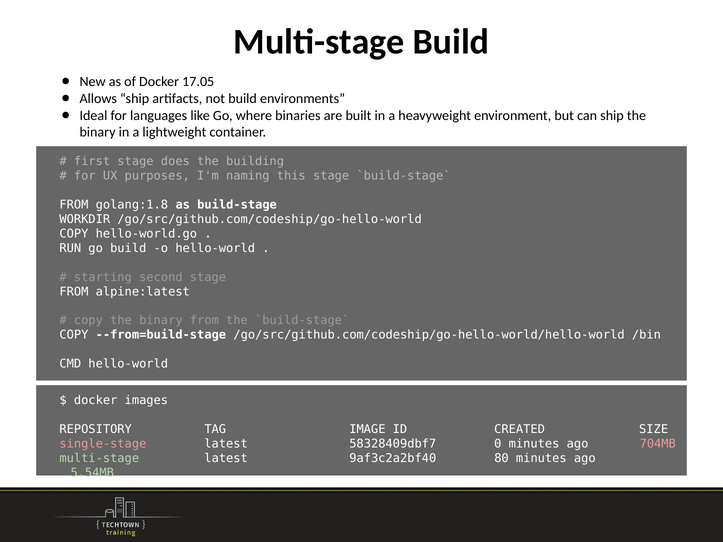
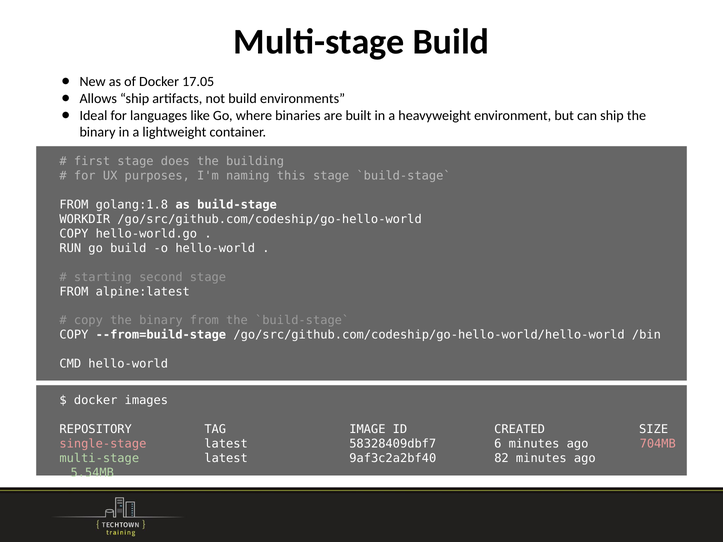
0: 0 -> 6 (498, 444)
80: 80 -> 82 (502, 458)
